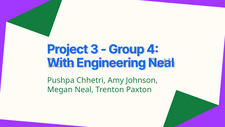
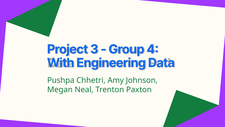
Engineering Neal: Neal -> Data (161, 63)
